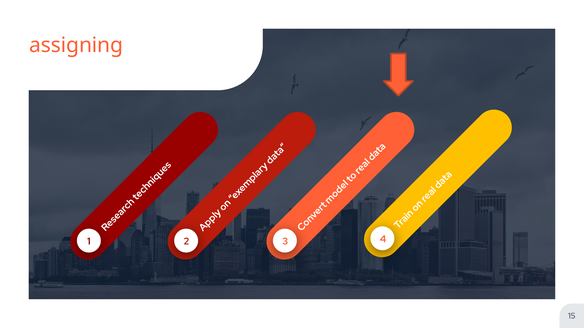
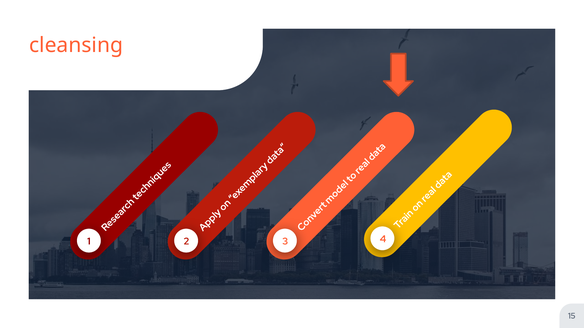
assigning: assigning -> cleansing (76, 45)
